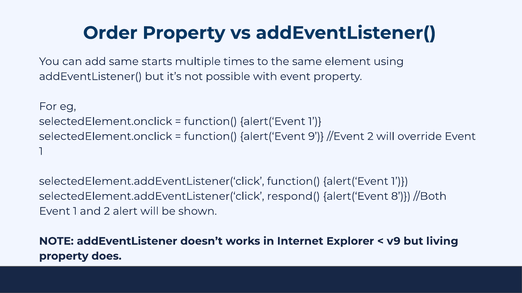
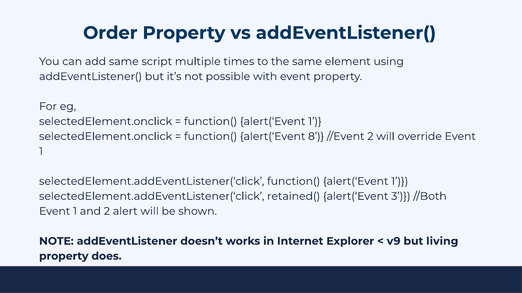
starts: starts -> script (157, 62)
9: 9 -> 8 (316, 137)
respond(: respond( -> retained( (294, 197)
8: 8 -> 3 (401, 197)
